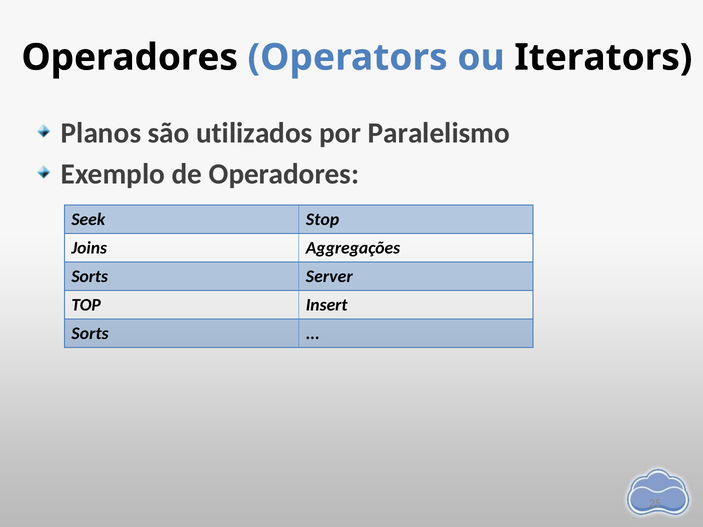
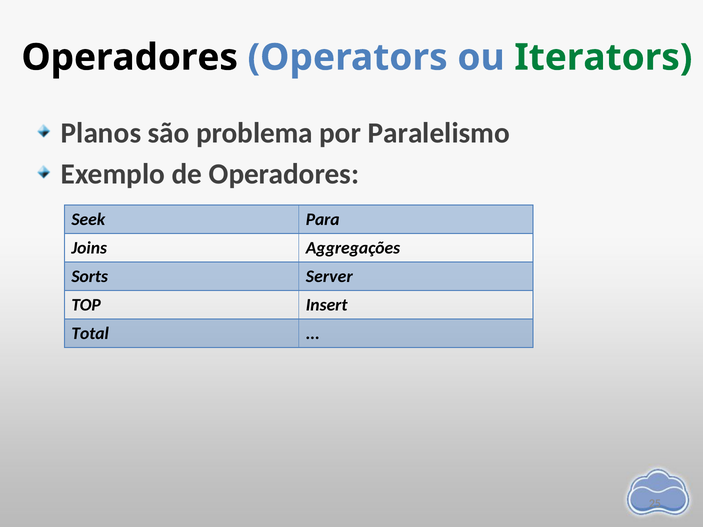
Iterators colour: black -> green (603, 57)
utilizados: utilizados -> problema (254, 133)
Stop: Stop -> Para (323, 219)
Sorts: Sorts -> Total (90, 334)
